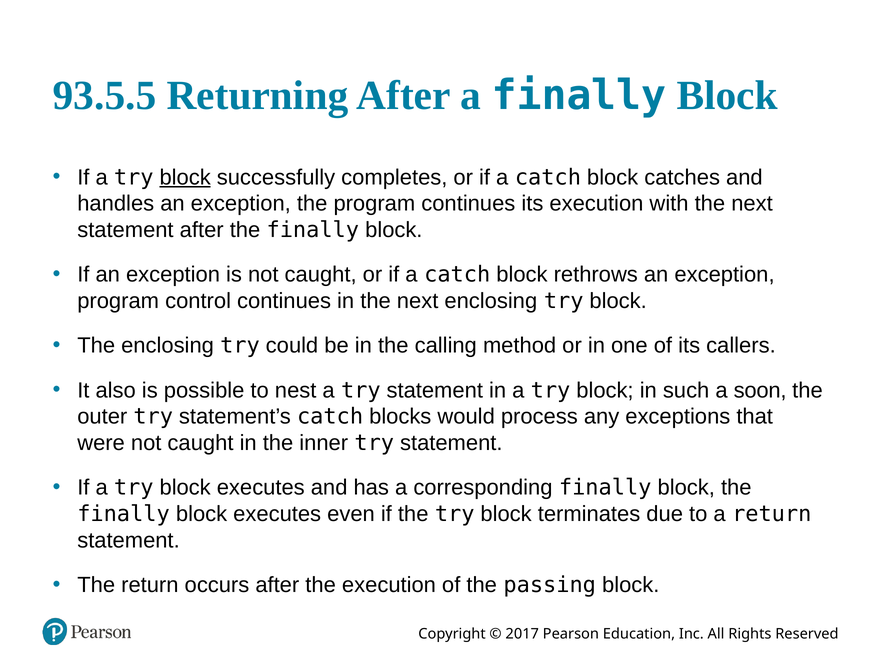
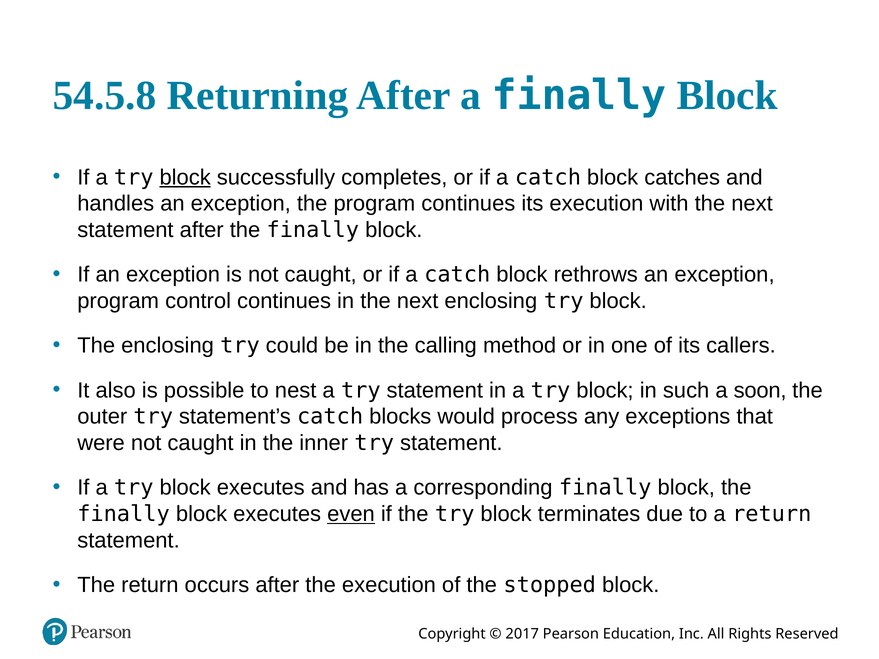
93.5.5: 93.5.5 -> 54.5.8 (105, 95)
even underline: none -> present (351, 514)
passing: passing -> stopped (550, 585)
